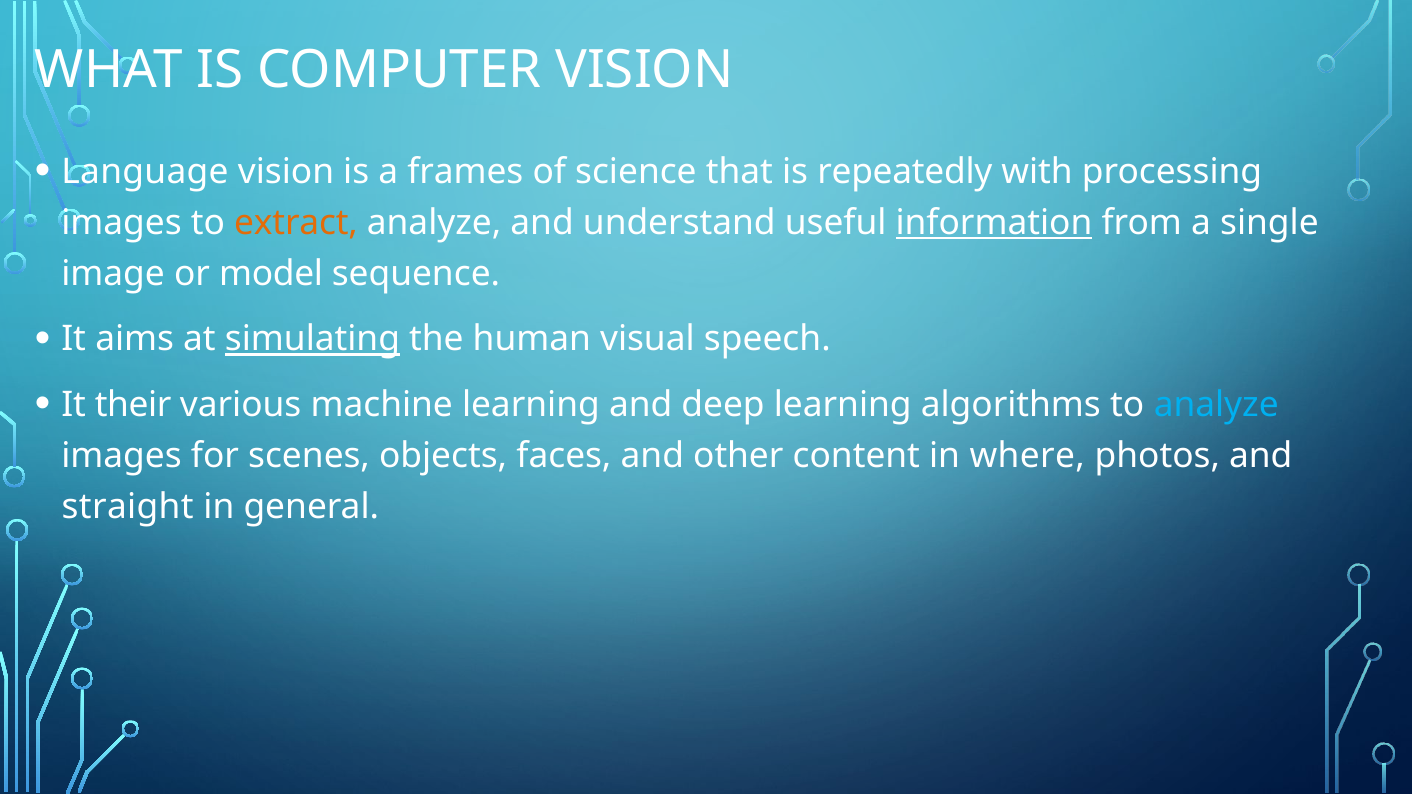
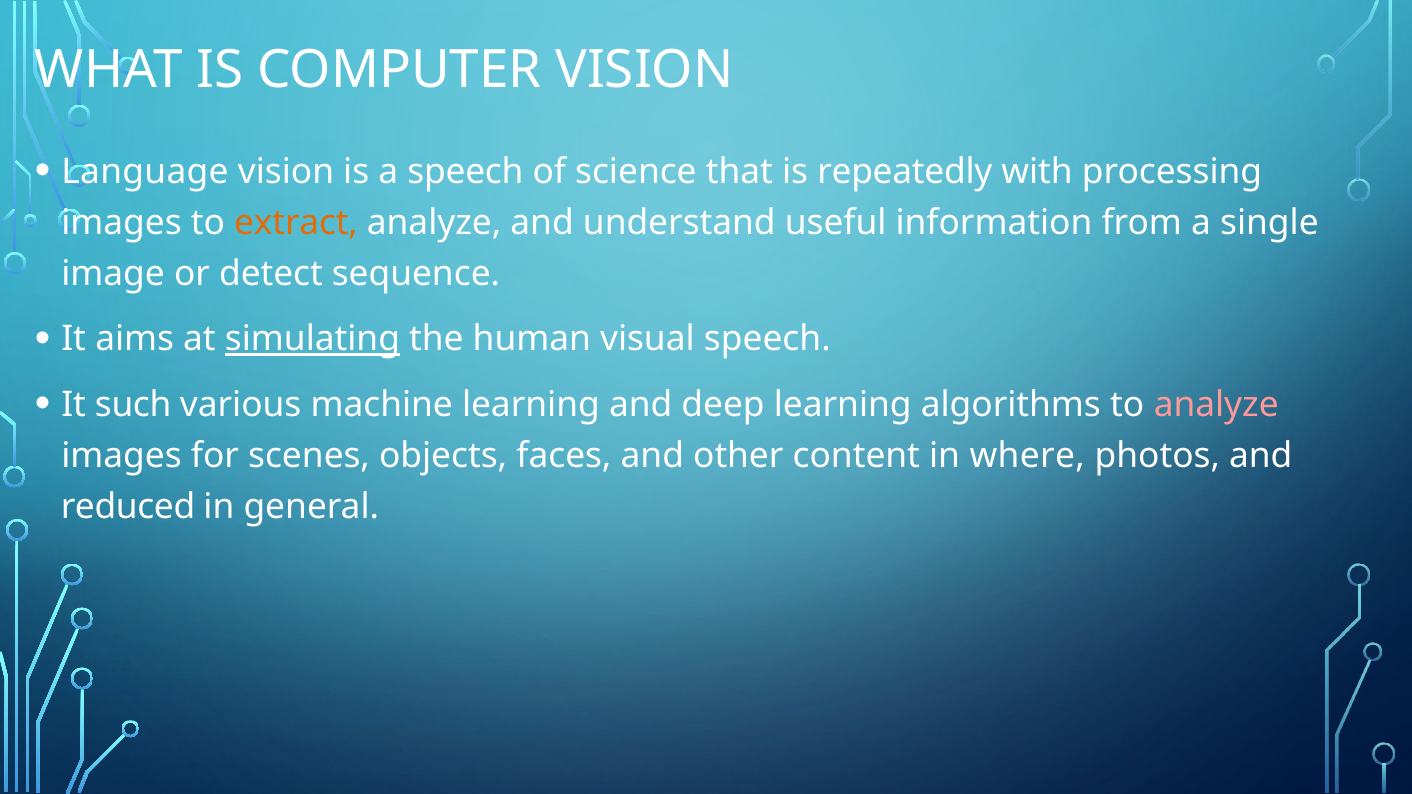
a frames: frames -> speech (465, 172)
information underline: present -> none (994, 223)
model: model -> detect (271, 274)
their: their -> such (133, 405)
analyze colour: light blue -> pink (1216, 405)
straight: straight -> reduced (128, 507)
